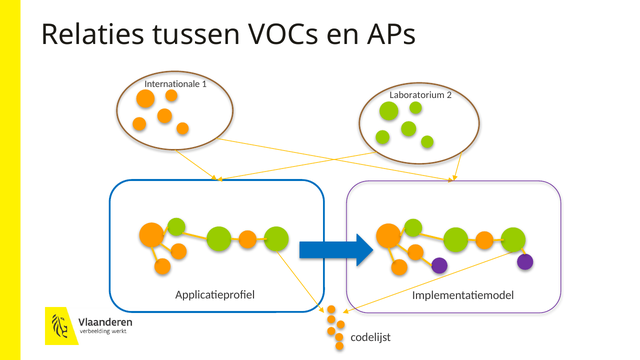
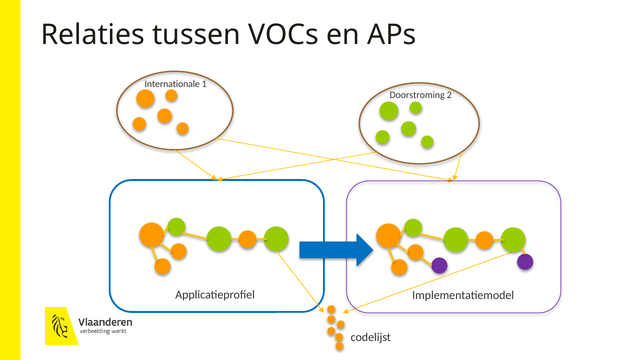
Laboratorium: Laboratorium -> Doorstroming (417, 95)
